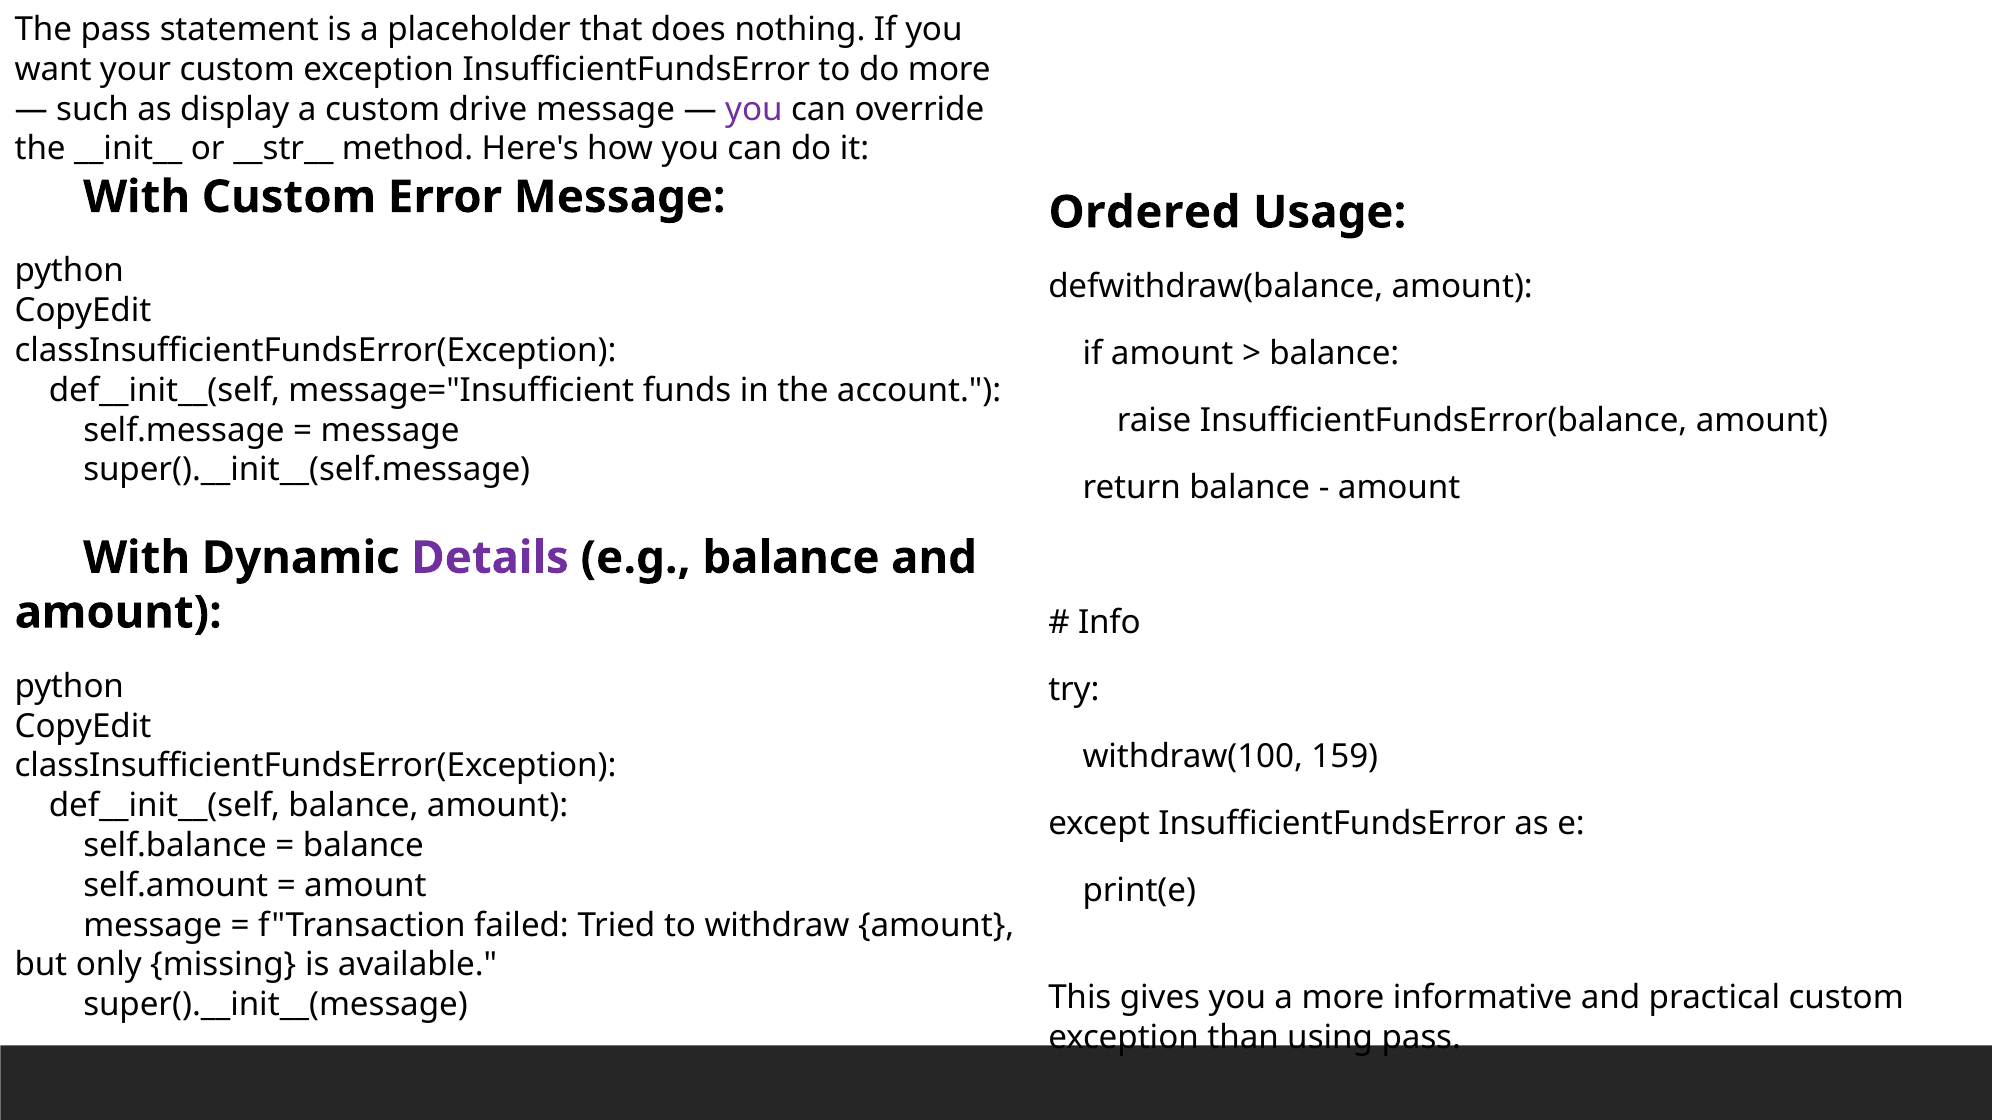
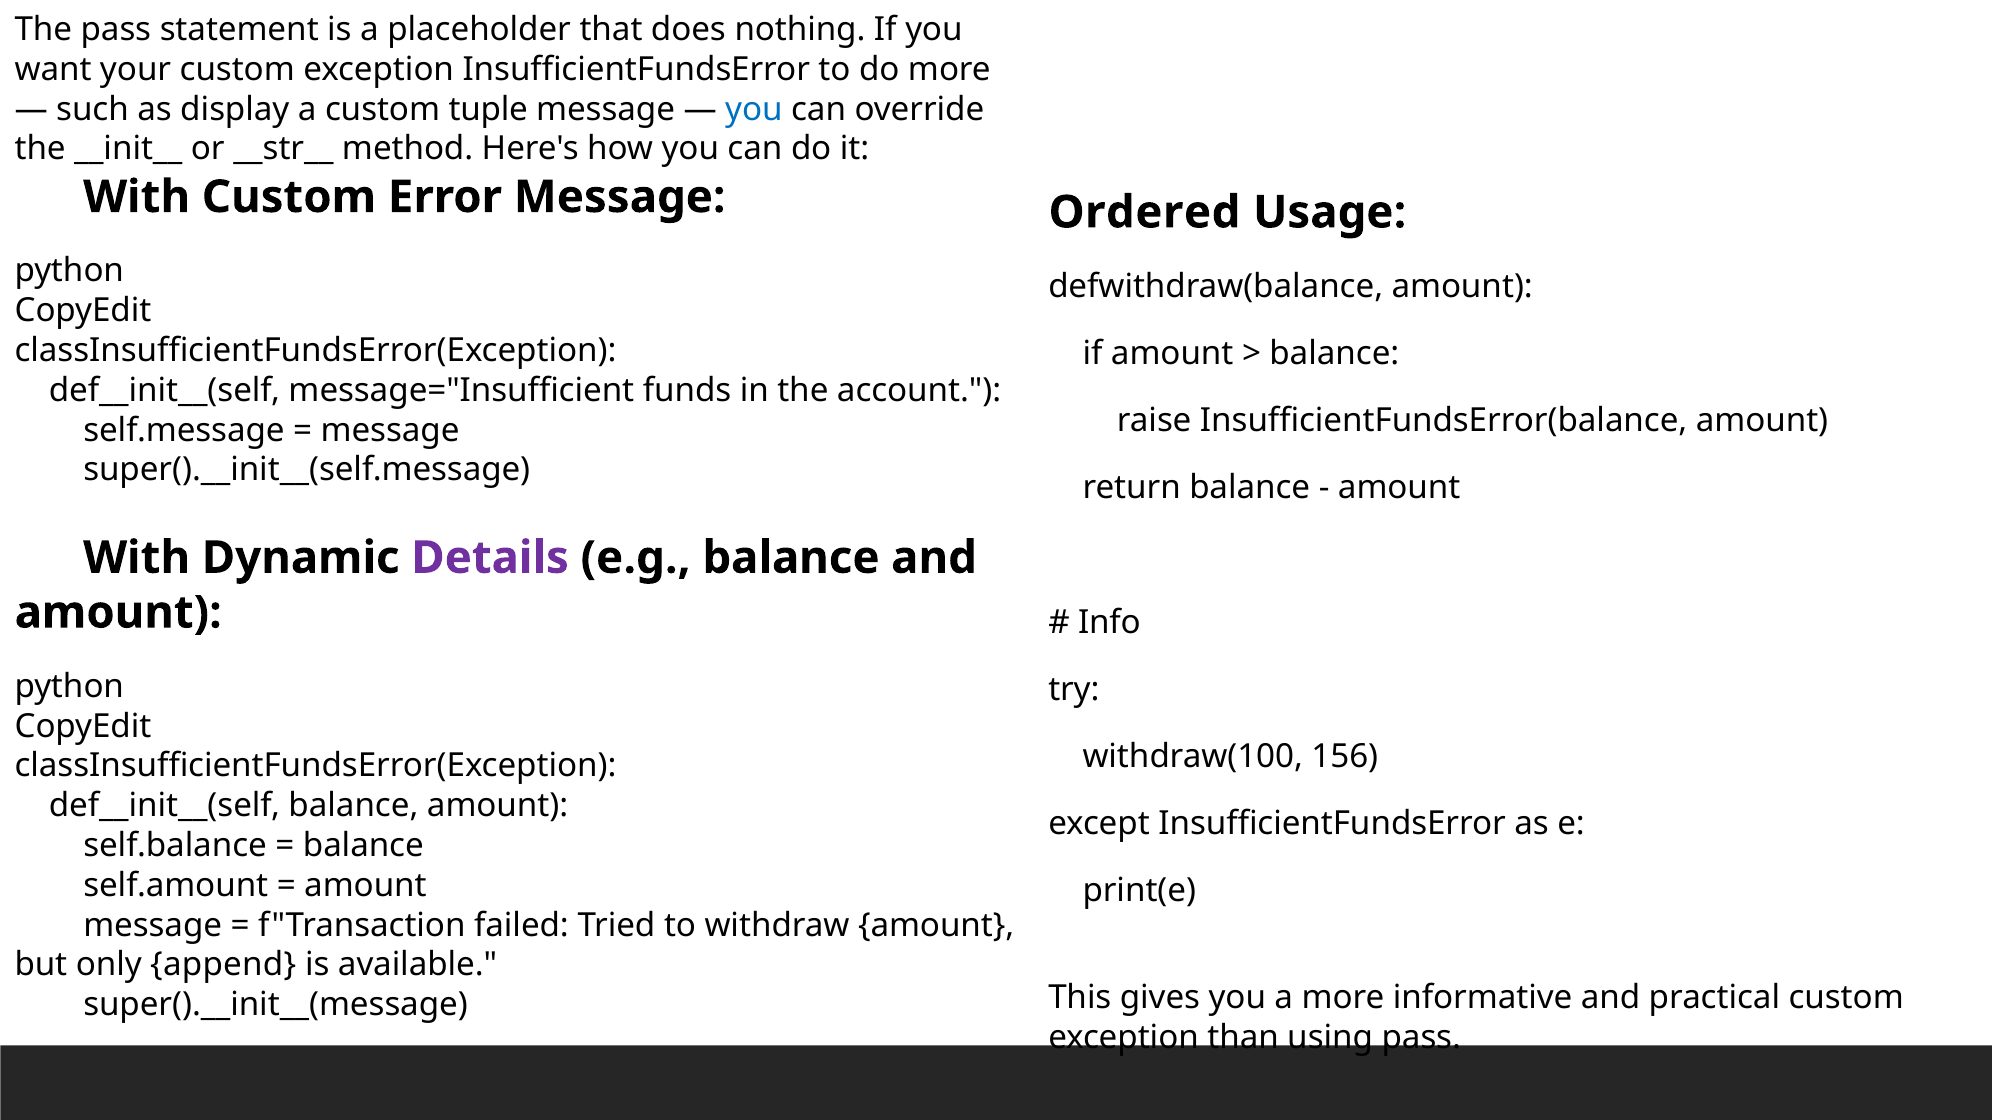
drive: drive -> tuple (488, 109)
you colour: purple -> blue (754, 109)
159: 159 -> 156 (1345, 757)
missing: missing -> append (223, 965)
